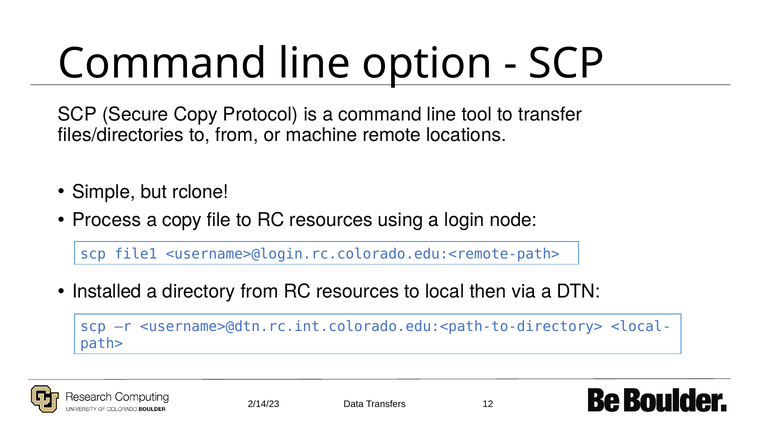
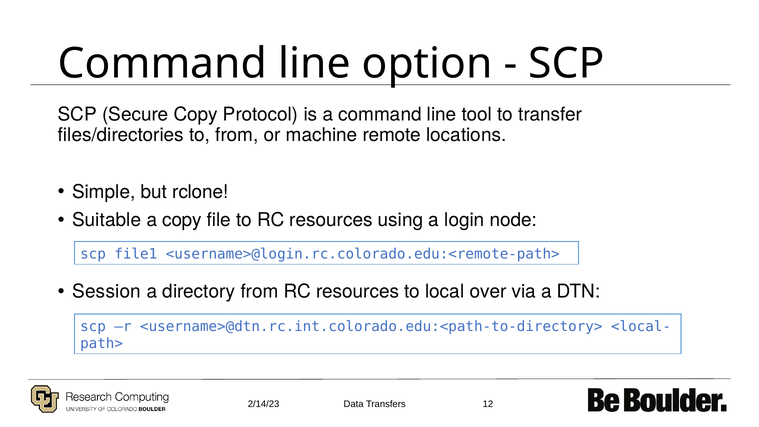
Process: Process -> Suitable (107, 220)
Installed: Installed -> Session (107, 292)
then: then -> over (488, 292)
